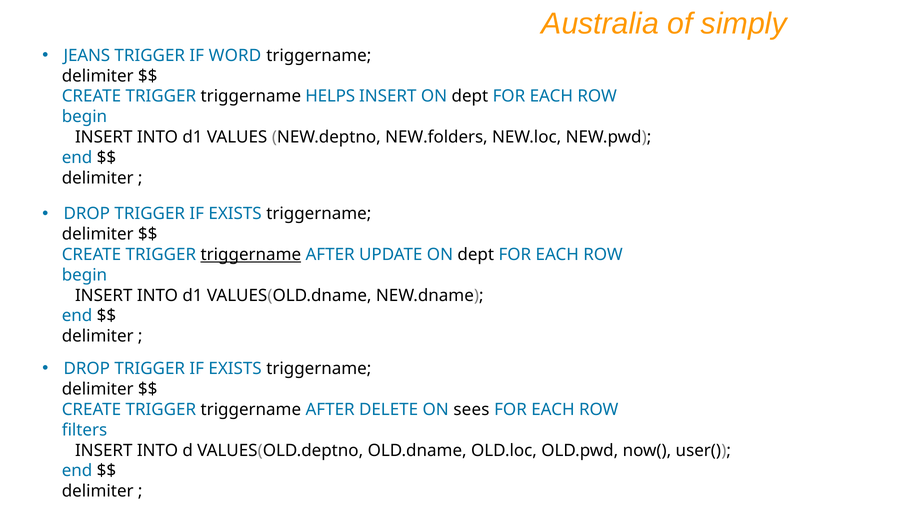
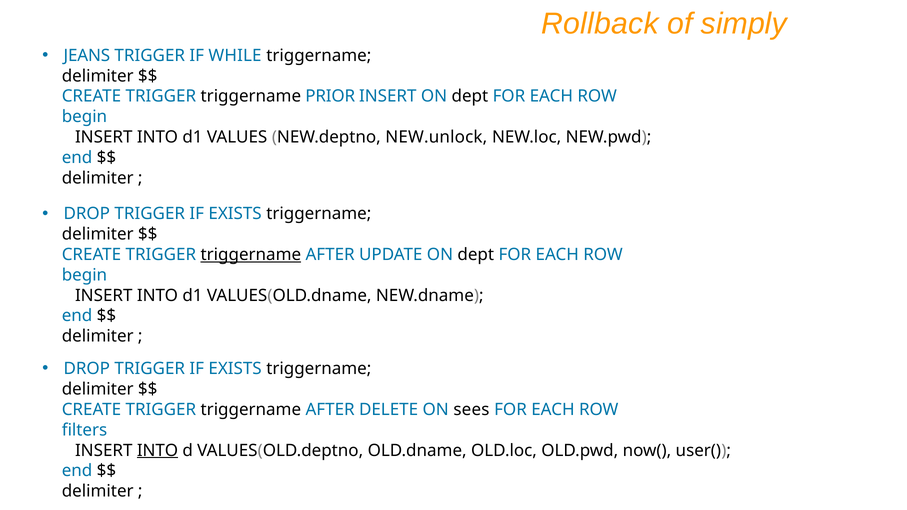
Australia: Australia -> Rollback (600, 24)
WORD: WORD -> WHILE (235, 56)
HELPS: HELPS -> PRIOR (330, 96)
NEW.folders: NEW.folders -> NEW.unlock (436, 137)
INTO underline: none -> present (157, 451)
